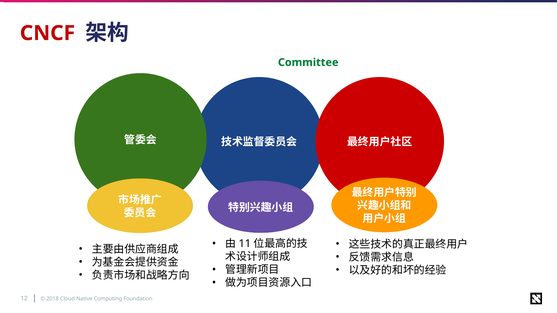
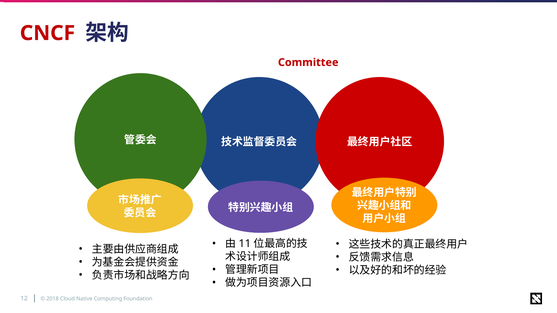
Committee colour: green -> red (308, 62)
